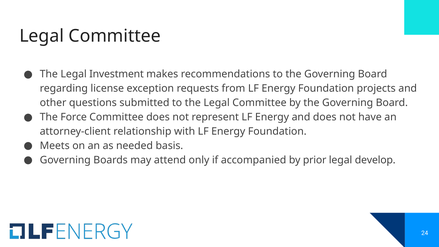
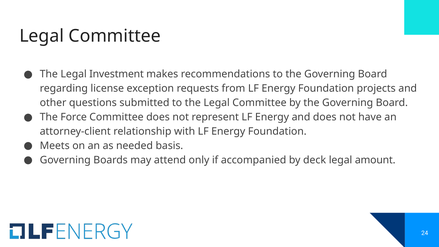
prior: prior -> deck (315, 160)
develop: develop -> amount (375, 160)
